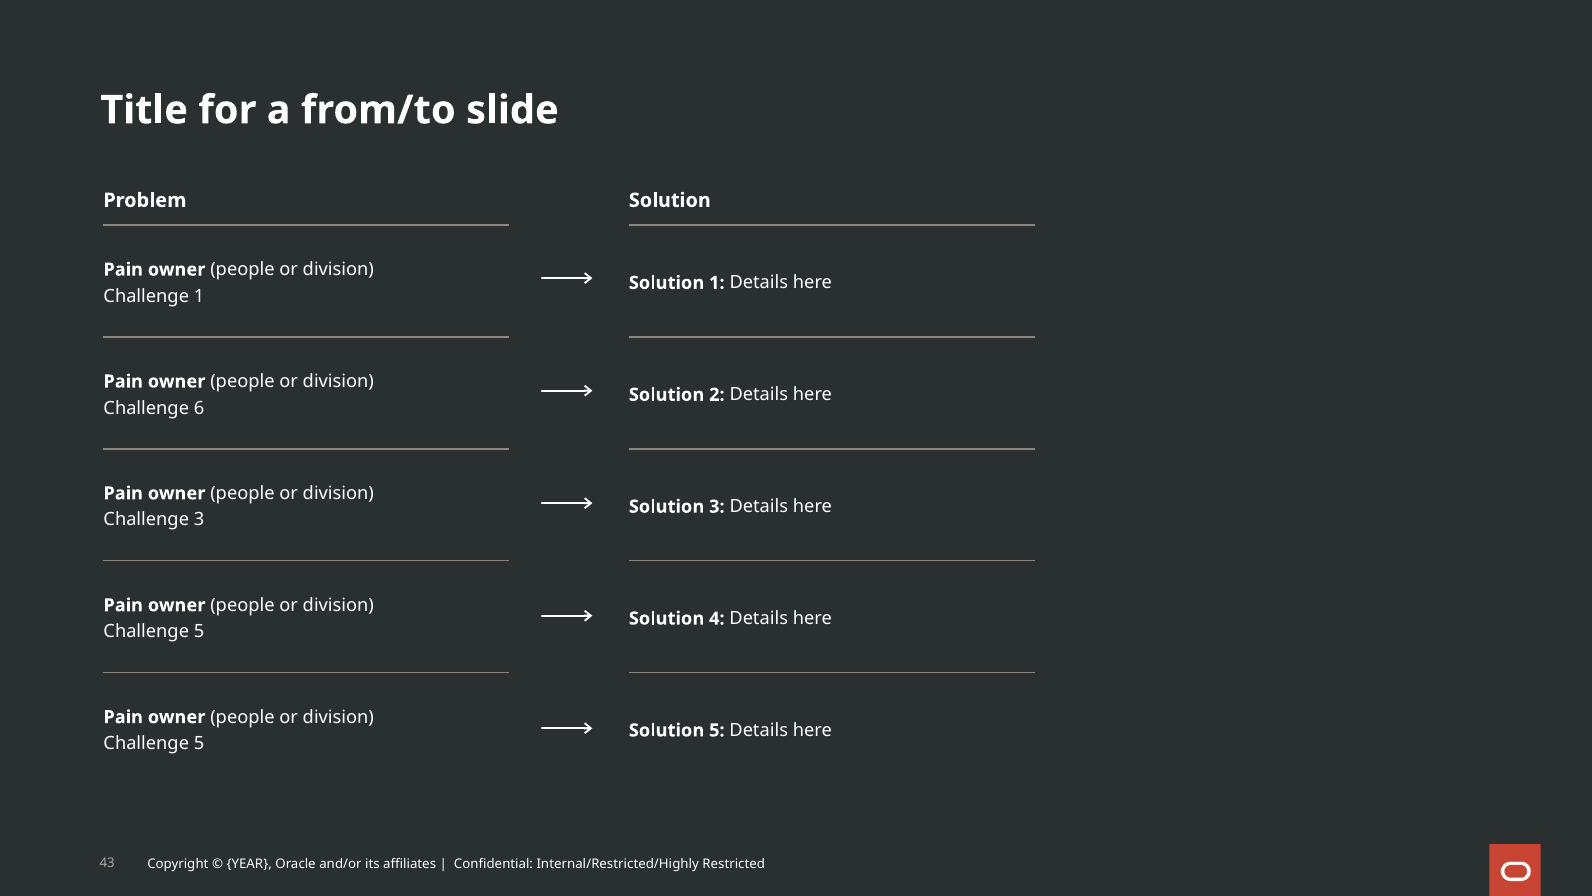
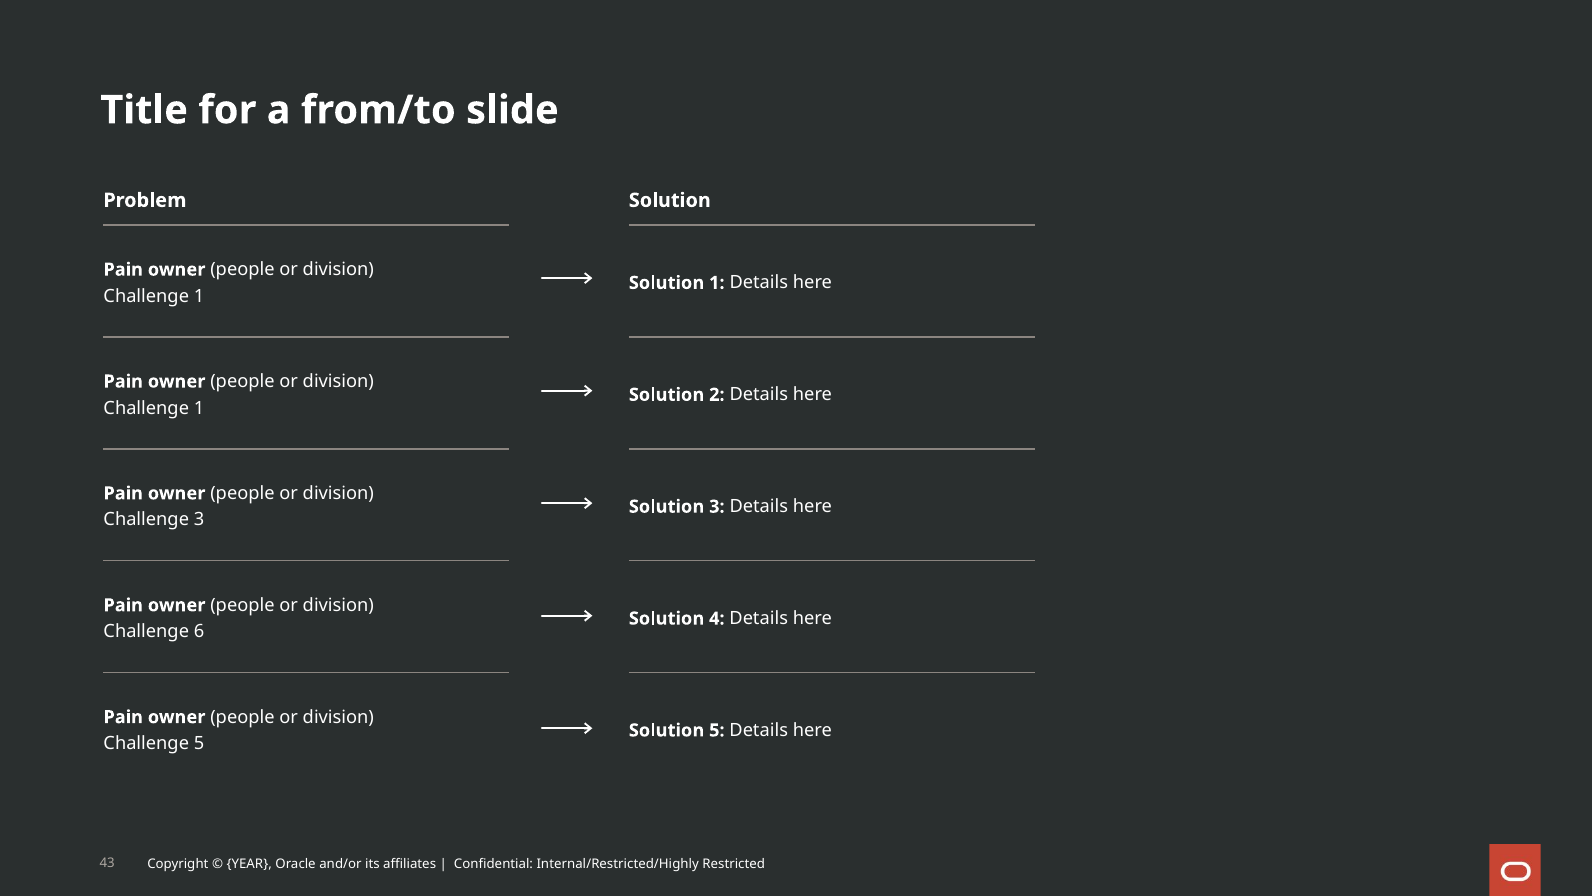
6: 6 -> 1 (199, 408)
5: 5 -> 6 (199, 631)
